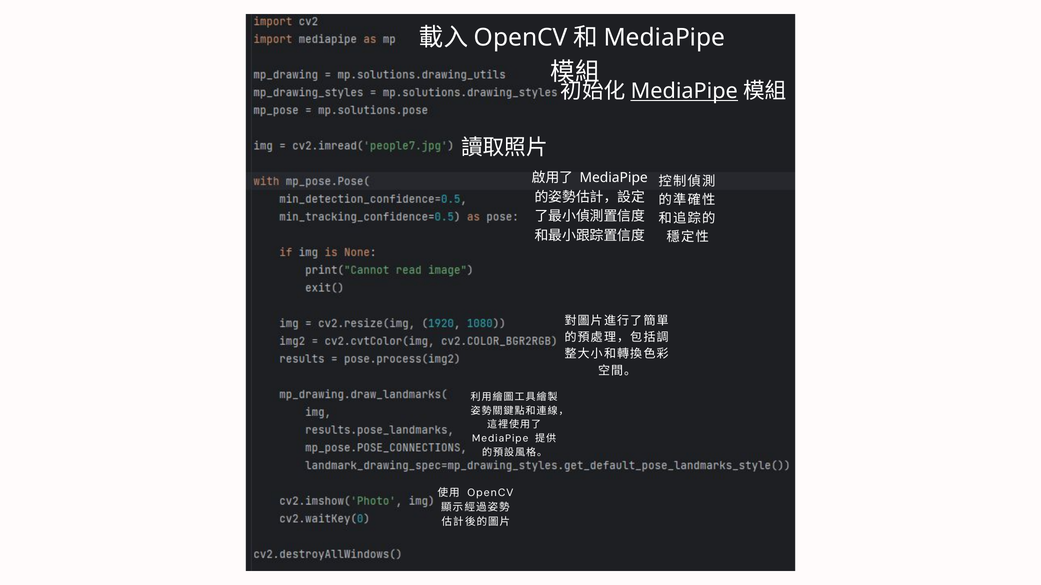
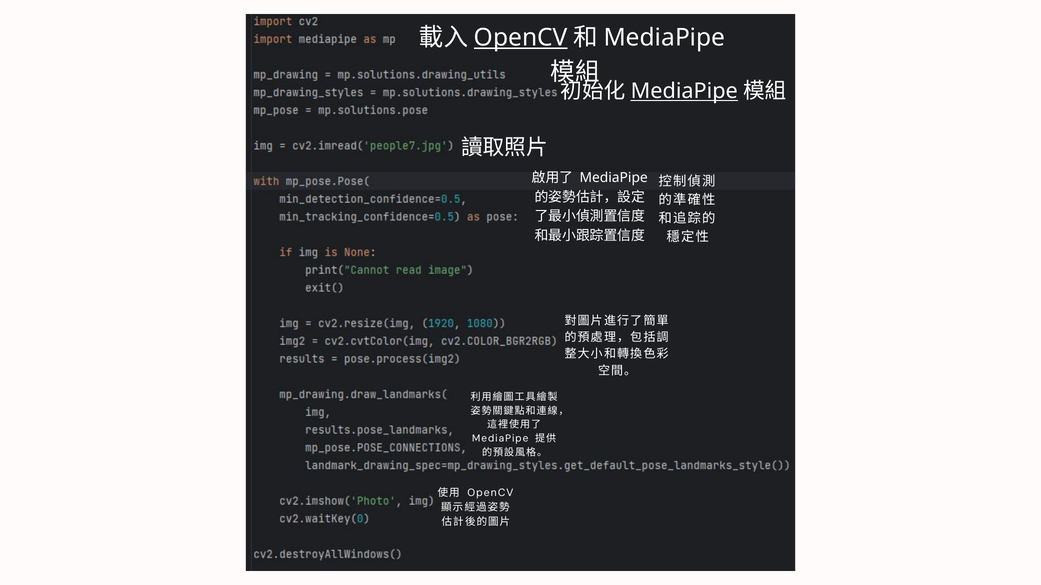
OpenCV underline: none -> present (521, 38)
